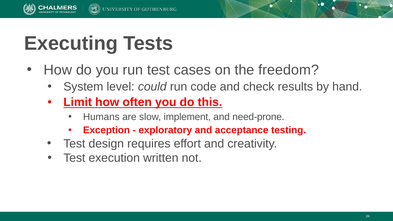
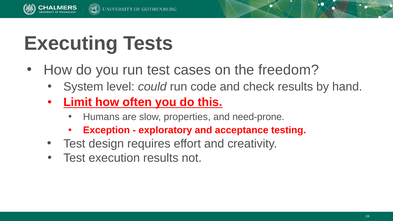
implement: implement -> properties (187, 117)
execution written: written -> results (161, 158)
